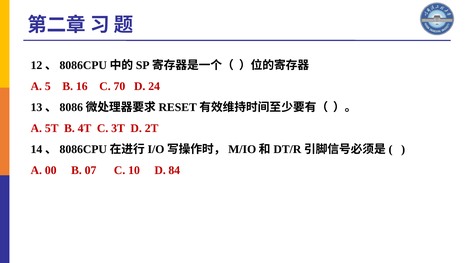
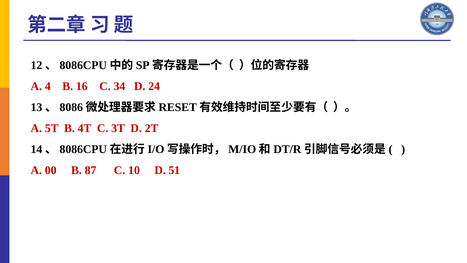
5: 5 -> 4 (48, 86)
70: 70 -> 34 (119, 86)
07: 07 -> 87 (91, 170)
84: 84 -> 51 (174, 170)
